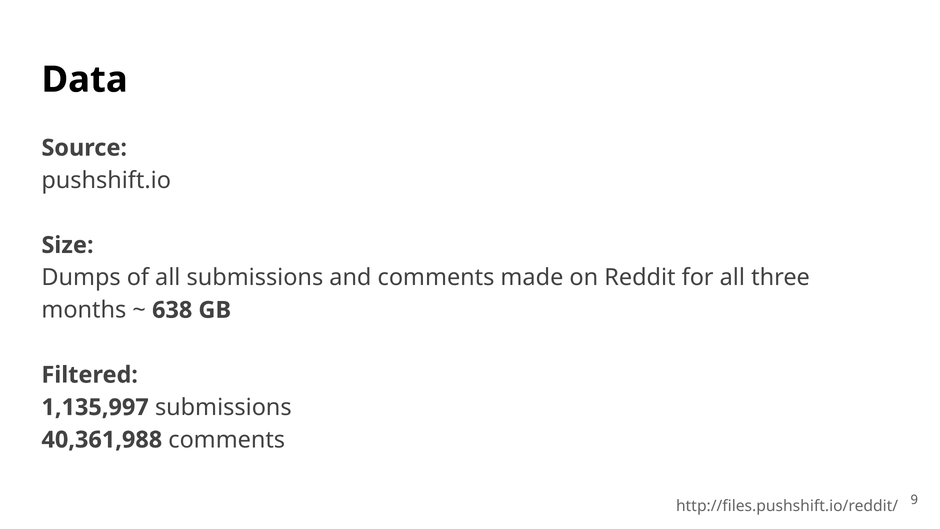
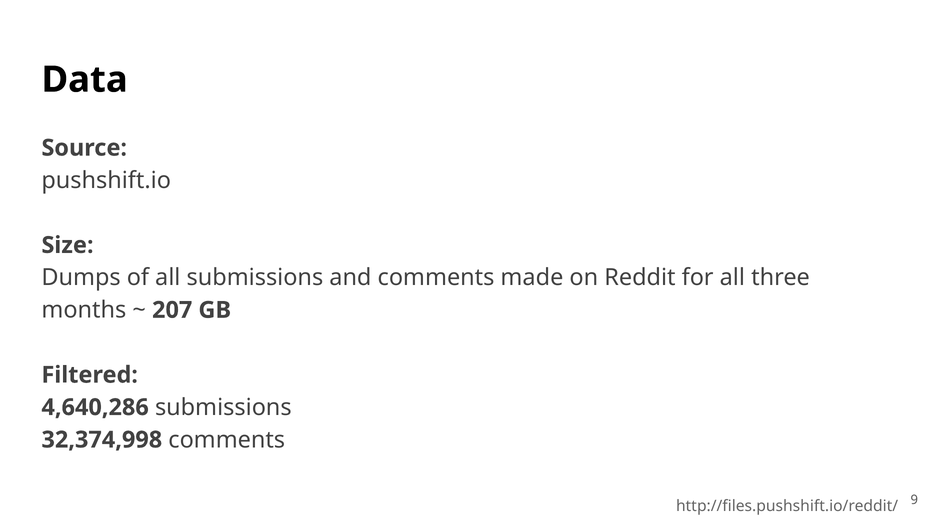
638: 638 -> 207 (172, 310)
1,135,997: 1,135,997 -> 4,640,286 (95, 407)
40,361,988: 40,361,988 -> 32,374,998 (102, 440)
